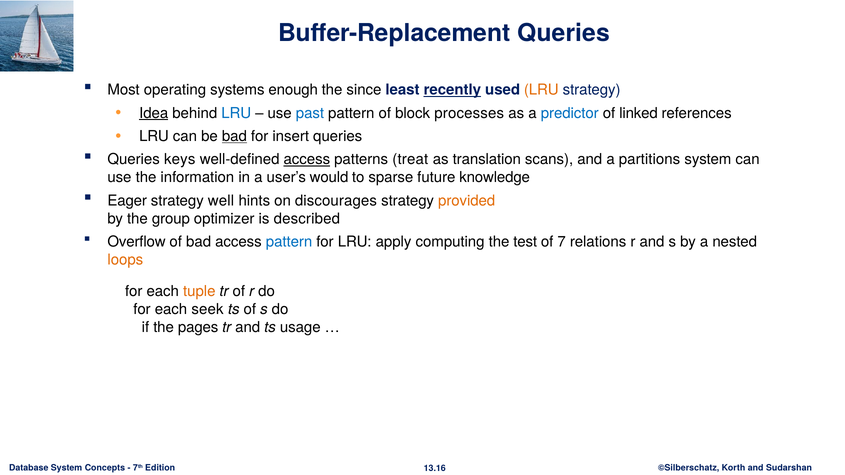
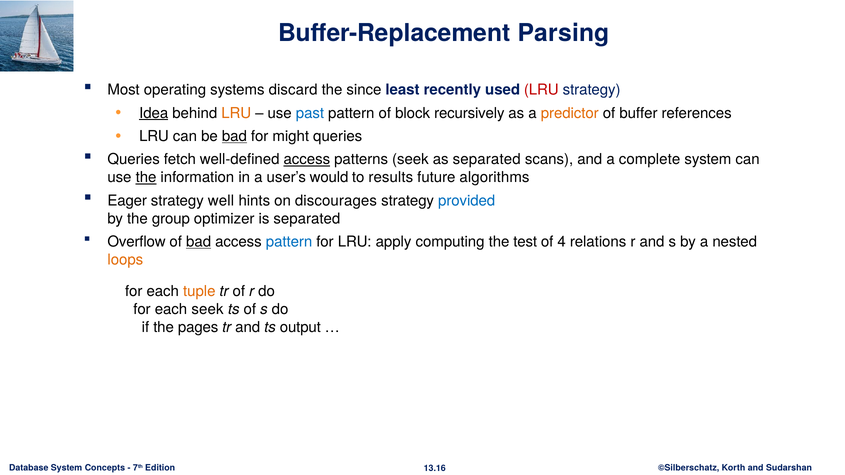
Buffer-Replacement Queries: Queries -> Parsing (564, 33)
enough: enough -> discard (293, 90)
recently underline: present -> none (452, 90)
LRU colour: orange -> red (541, 90)
LRU colour: blue -> orange (236, 113)
processes: processes -> recursively (469, 113)
predictor colour: blue -> orange (570, 113)
linked: linked -> buffer (638, 113)
insert: insert -> might (291, 136)
keys: keys -> fetch (180, 160)
patterns treat: treat -> seek (410, 160)
as translation: translation -> separated (487, 160)
partitions: partitions -> complete (650, 160)
the underline: none -> present (146, 178)
sparse: sparse -> results (391, 178)
knowledge: knowledge -> algorithms (494, 178)
provided colour: orange -> blue (467, 201)
is described: described -> separated (307, 219)
bad underline: none -> present (199, 242)
7: 7 -> 4 (562, 242)
usage: usage -> output (300, 327)
